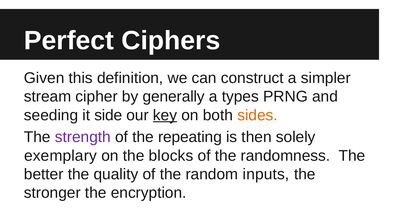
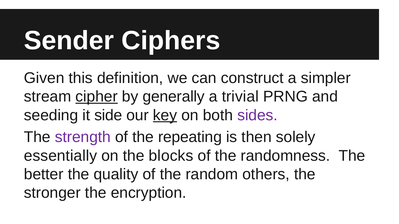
Perfect: Perfect -> Sender (69, 41)
cipher underline: none -> present (97, 97)
types: types -> trivial (240, 97)
sides colour: orange -> purple (257, 115)
exemplary: exemplary -> essentially (60, 156)
inputs: inputs -> others (266, 175)
